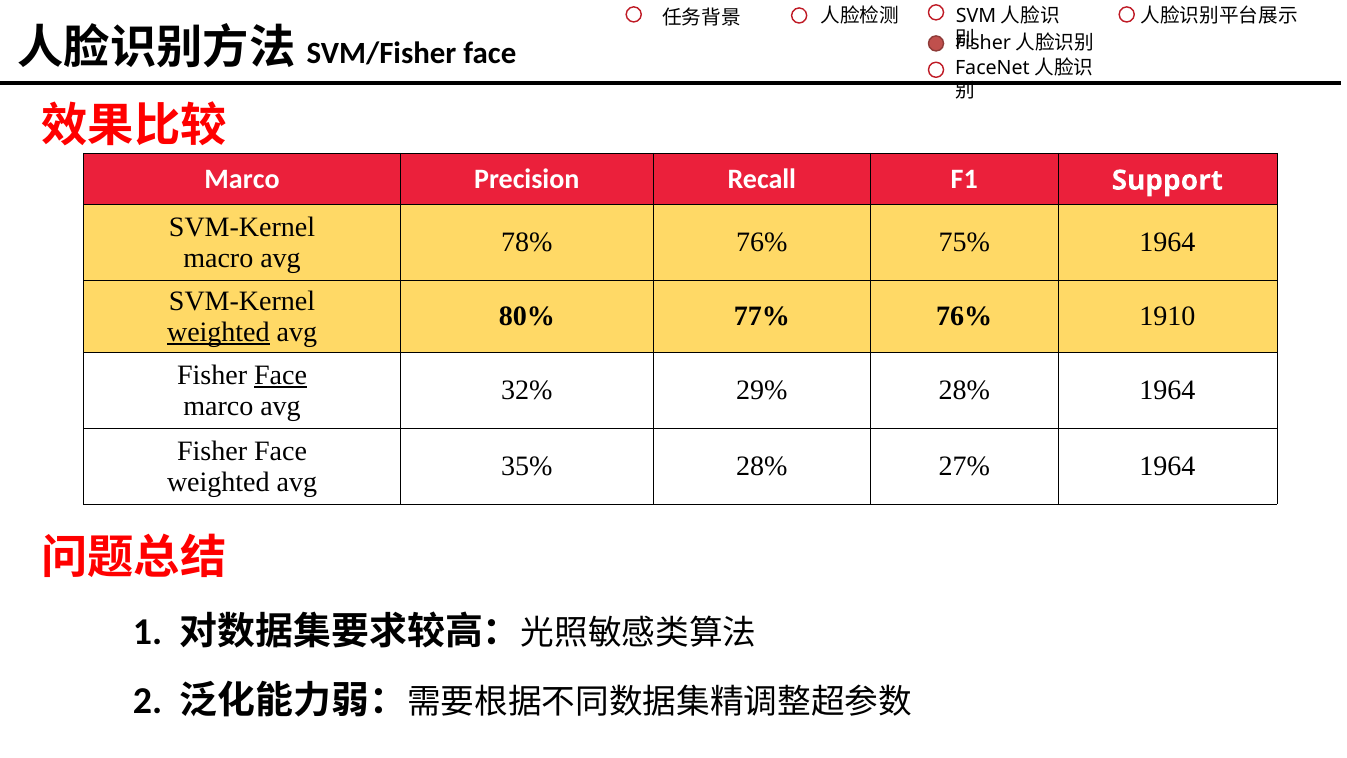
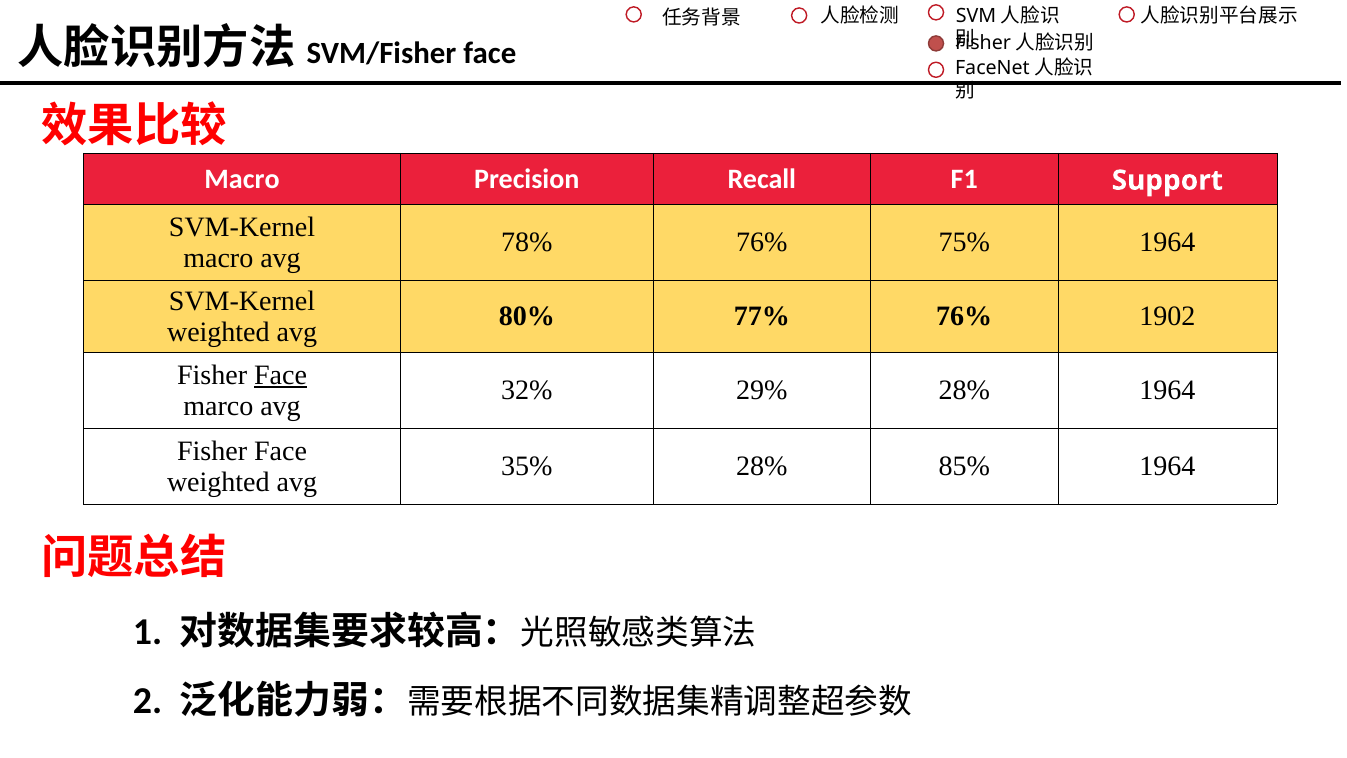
Marco: Marco -> Macro (242, 179)
1910: 1910 -> 1902 (1167, 316)
weighted underline: present -> none (218, 332)
27%: 27% -> 85% (964, 466)
